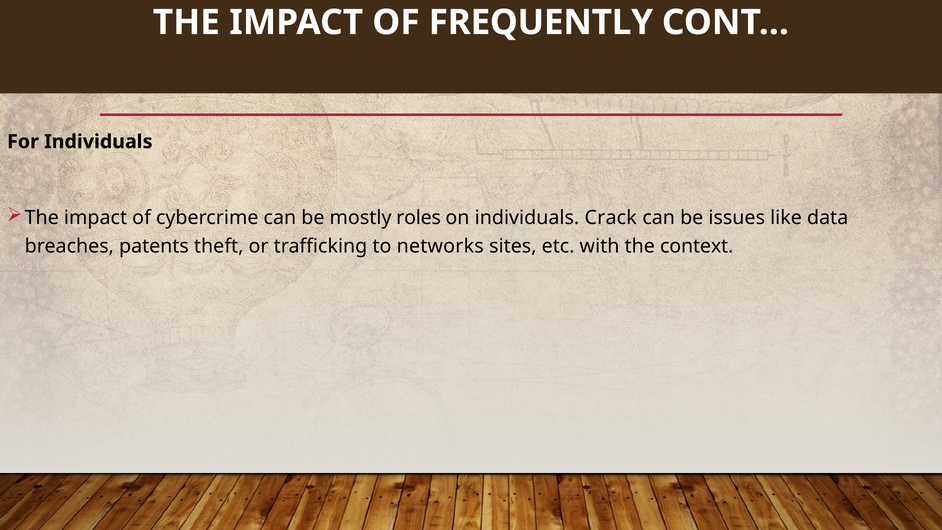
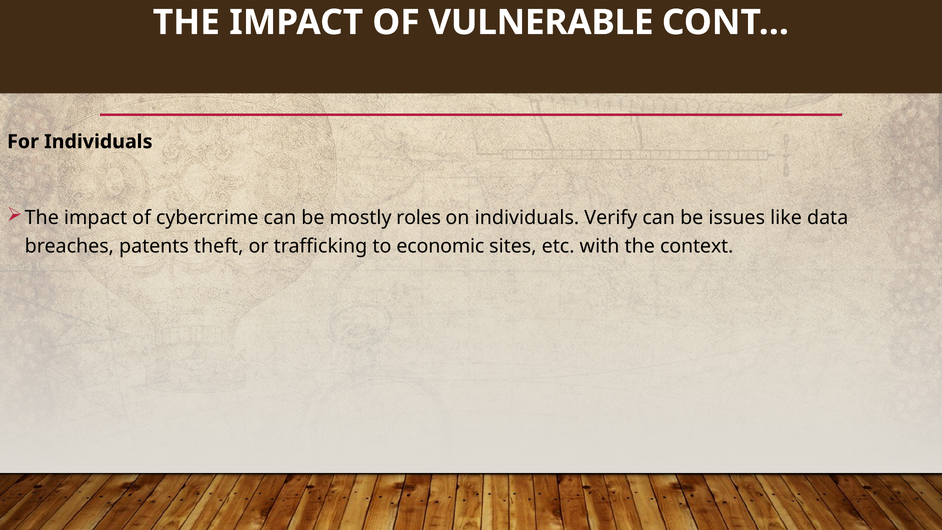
FREQUENTLY: FREQUENTLY -> VULNERABLE (541, 22)
Crack: Crack -> Verify (611, 218)
networks: networks -> economic (440, 246)
